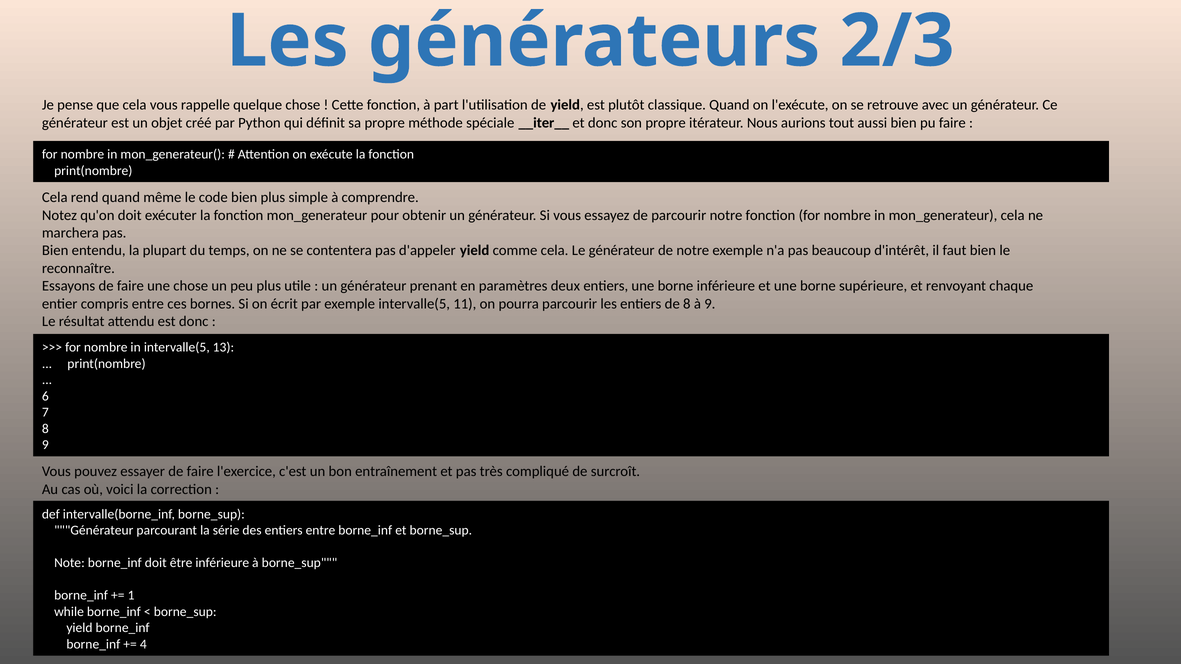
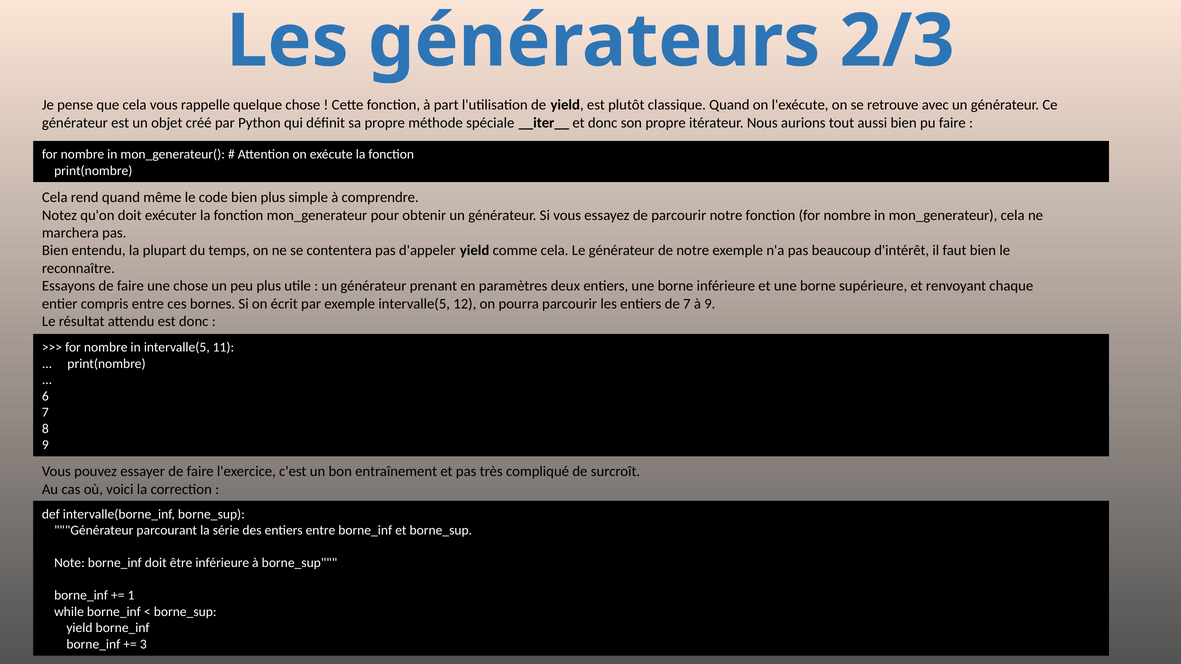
11: 11 -> 12 (465, 304)
de 8: 8 -> 7 (687, 304)
13: 13 -> 11 (223, 347)
4: 4 -> 3 (143, 644)
